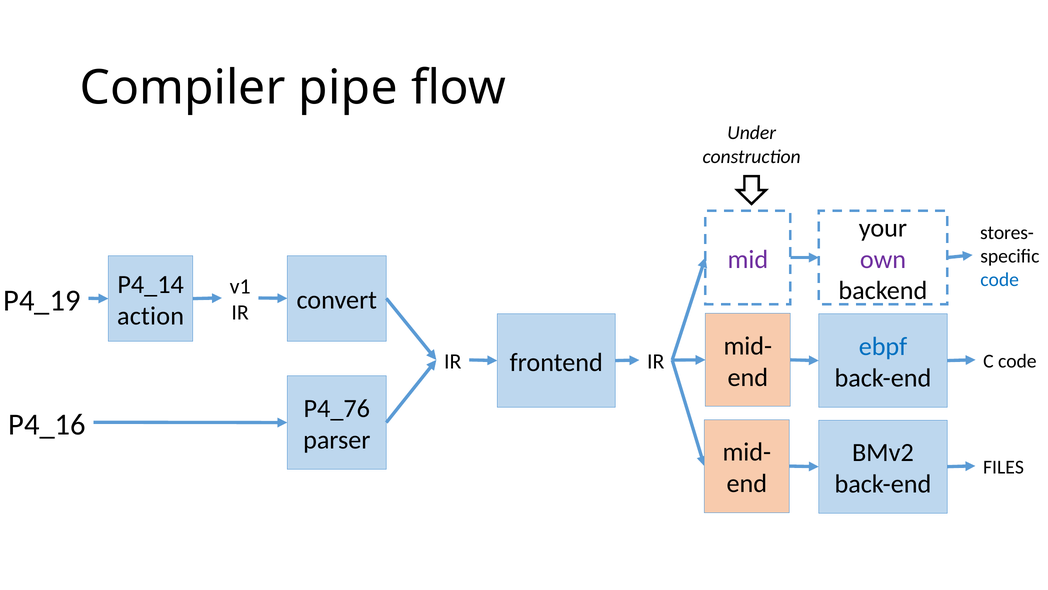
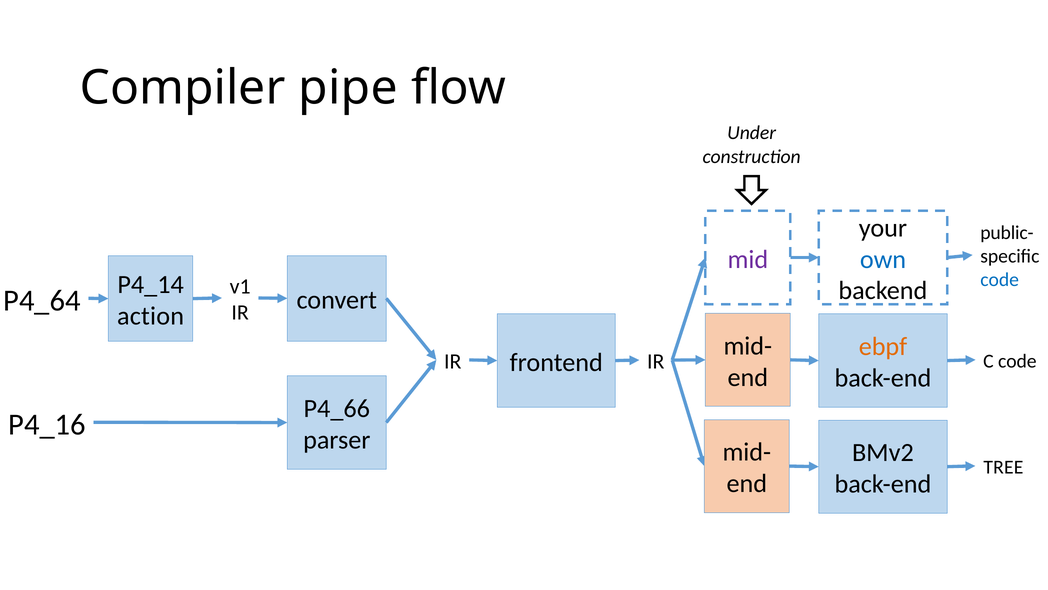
stores-: stores- -> public- (1007, 233)
own colour: purple -> blue (883, 259)
P4_19: P4_19 -> P4_64 (42, 300)
ebpf colour: blue -> orange (883, 346)
P4_76: P4_76 -> P4_66 (337, 408)
FILES: FILES -> TREE (1003, 467)
